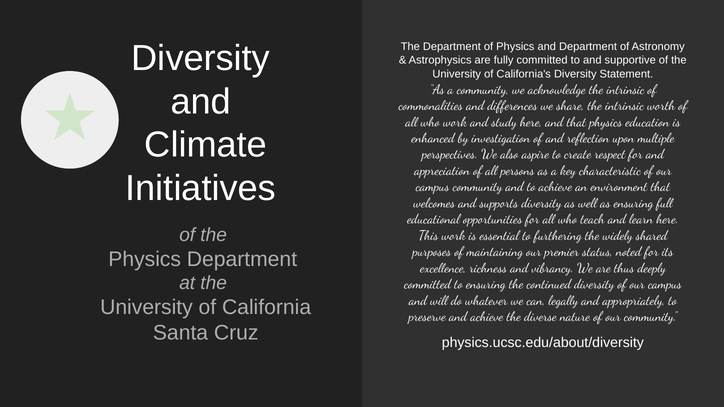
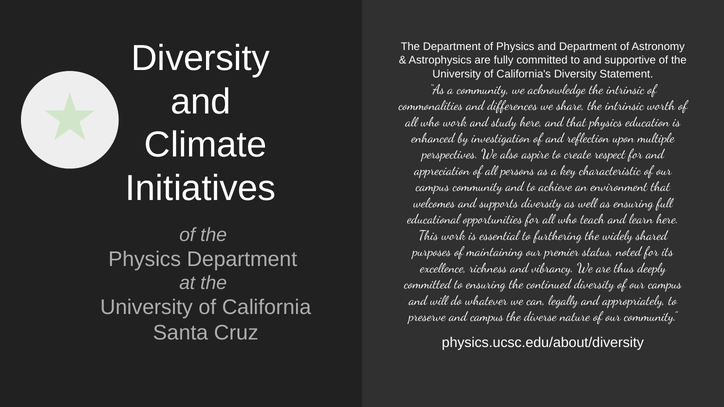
and achieve: achieve -> campus (487, 317)
